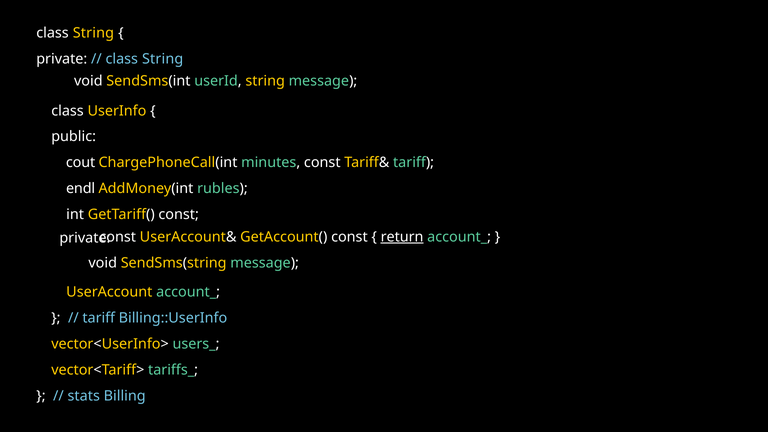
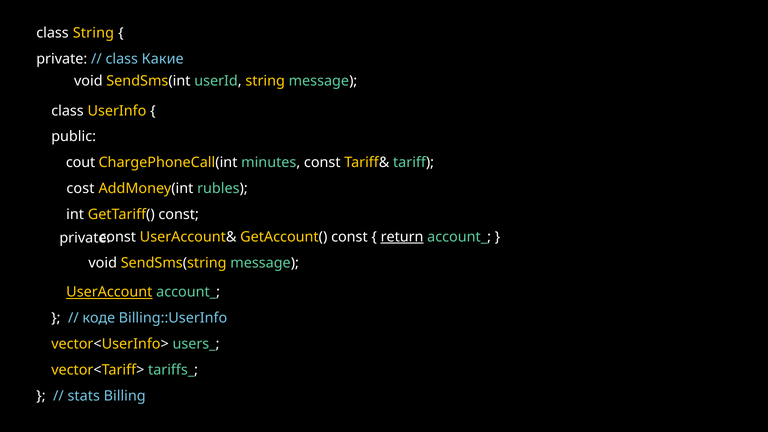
String: String -> Какие (163, 59)
endl: endl -> cost (80, 189)
UserAccount underline: none -> present (109, 292)
tariff: tariff -> коде (99, 318)
